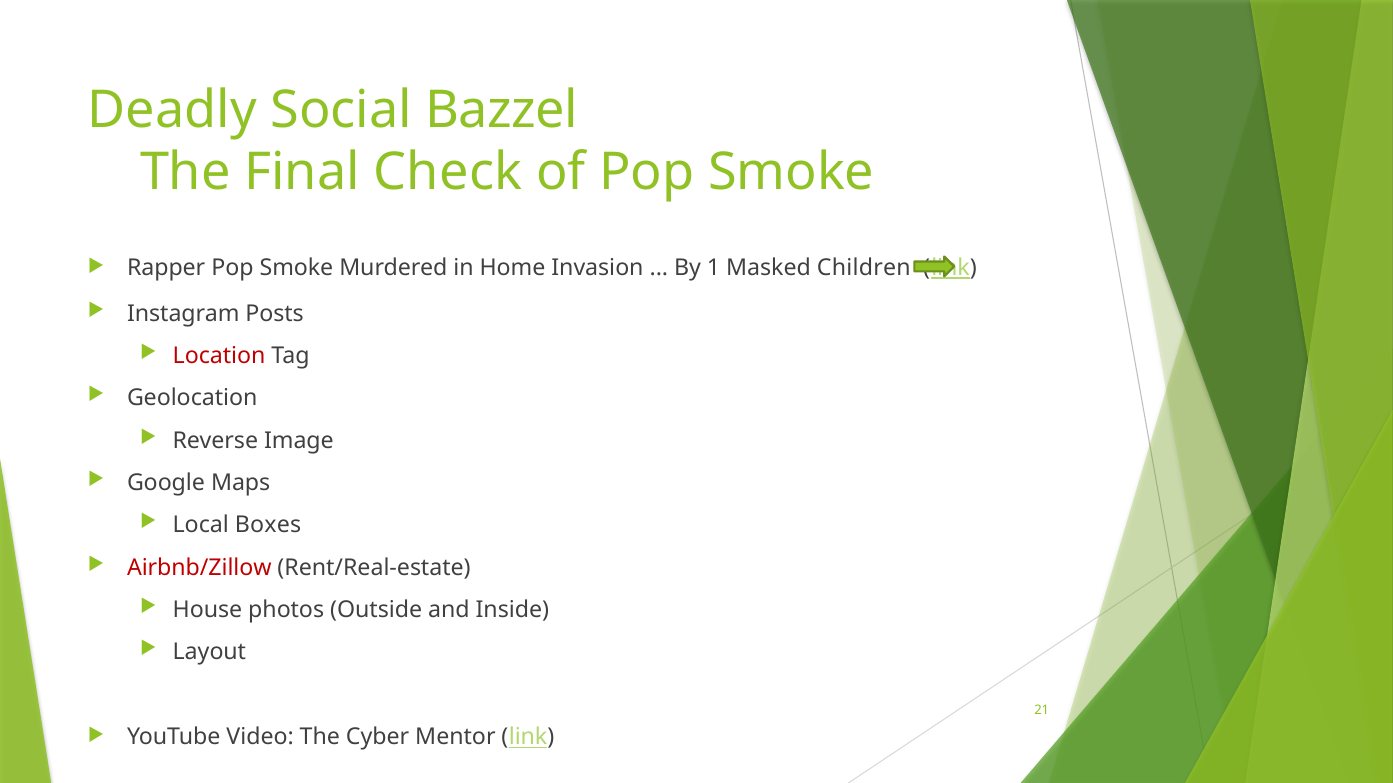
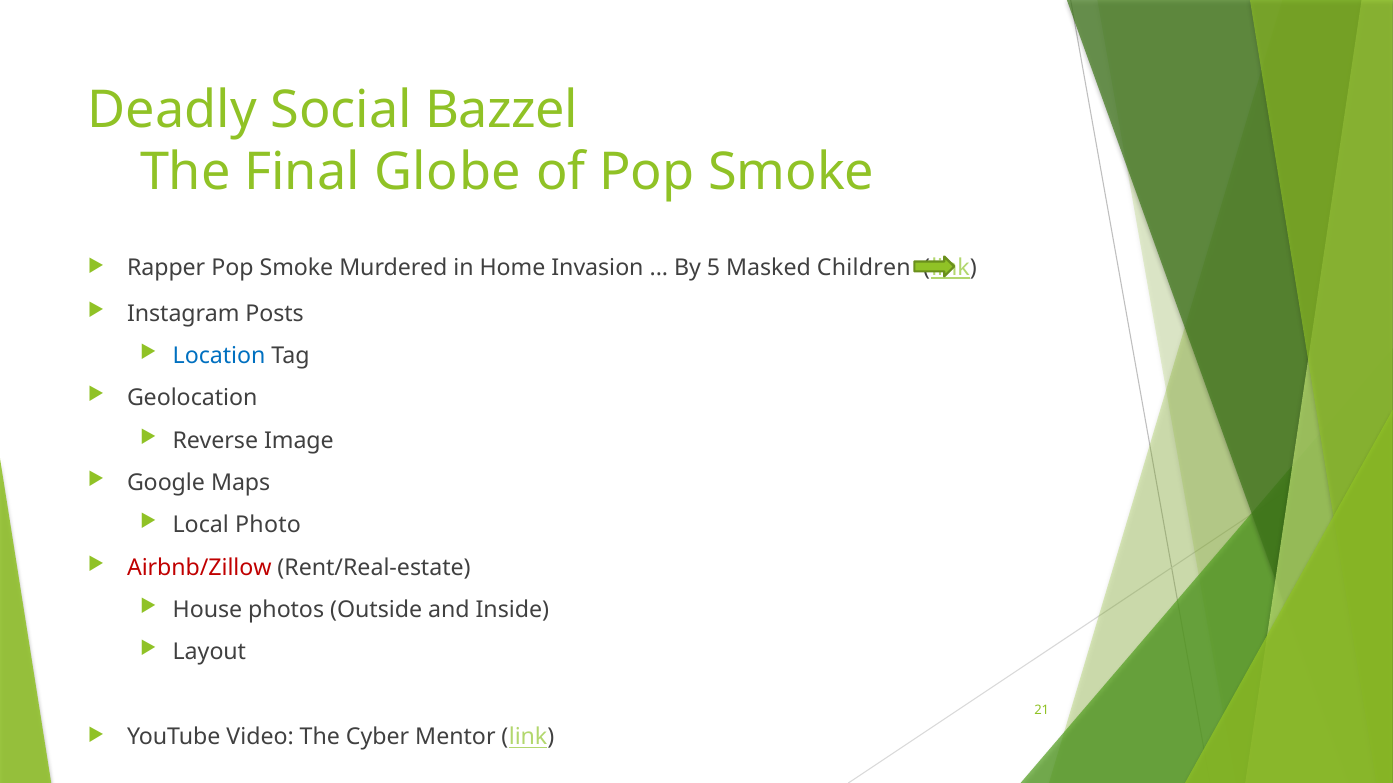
Check: Check -> Globe (448, 173)
1: 1 -> 5 (713, 268)
Location colour: red -> blue (219, 356)
Boxes: Boxes -> Photo (268, 525)
